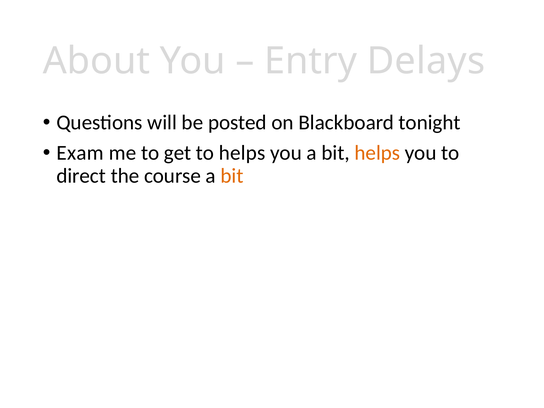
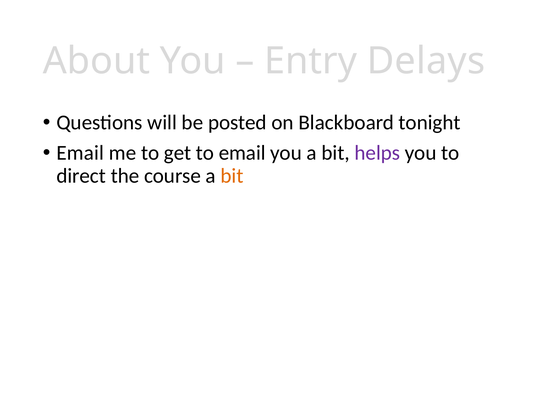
Exam: Exam -> Email (80, 153)
to helps: helps -> email (242, 153)
helps colour: orange -> purple (377, 153)
